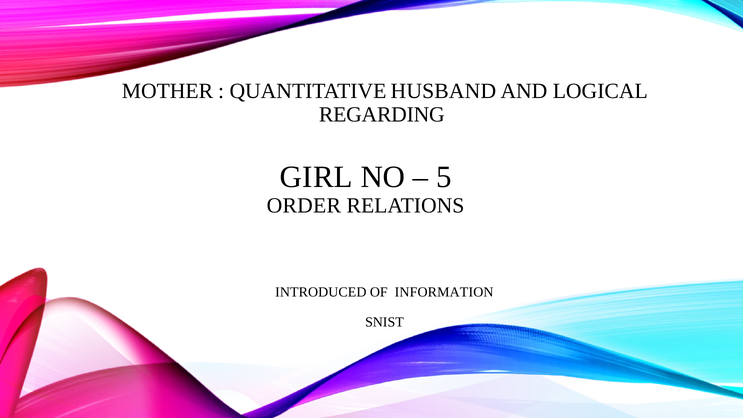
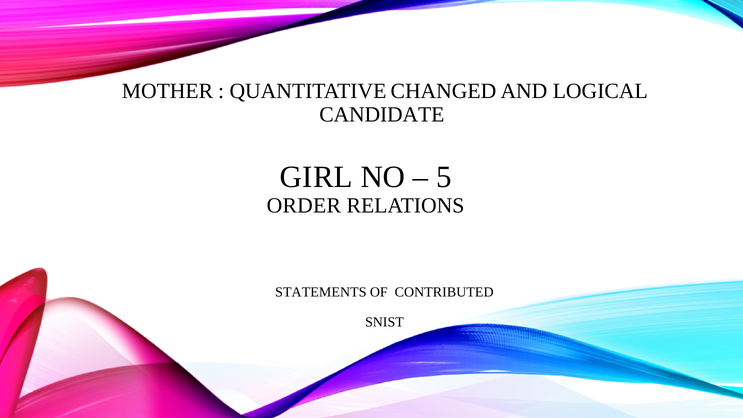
HUSBAND: HUSBAND -> CHANGED (443, 91)
REGARDING: REGARDING -> CANDIDATE (382, 115)
INTRODUCED: INTRODUCED -> STATEMENTS (321, 292)
INFORMATION: INFORMATION -> CONTRIBUTED (444, 292)
